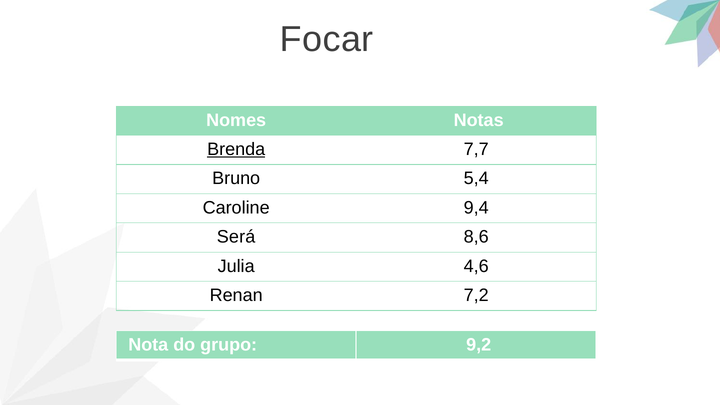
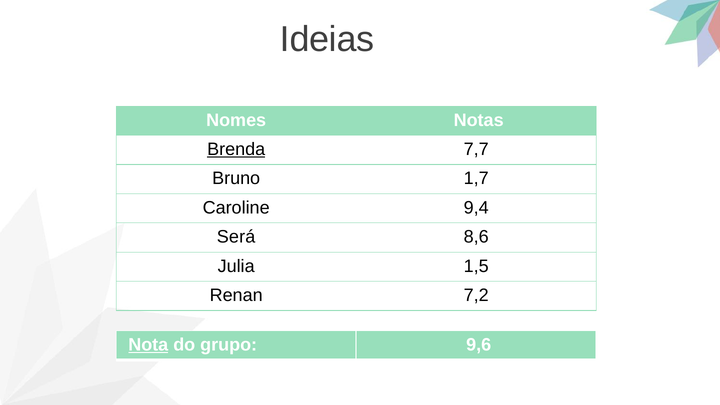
Focar: Focar -> Ideias (327, 39)
5,4: 5,4 -> 1,7 (476, 178)
4,6: 4,6 -> 1,5 (476, 266)
Nota underline: none -> present (148, 345)
9,2: 9,2 -> 9,6 (479, 345)
